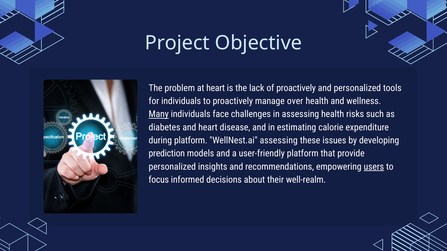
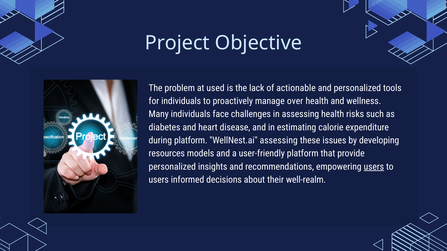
at heart: heart -> used (216, 88)
of proactively: proactively -> actionable (296, 88)
Many underline: present -> none (159, 114)
prediction: prediction -> resources (167, 154)
focus: focus -> users (159, 180)
